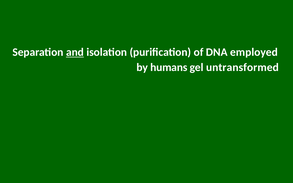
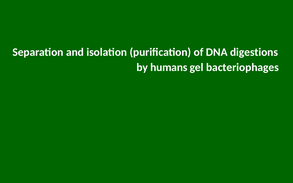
and underline: present -> none (75, 52)
employed: employed -> digestions (254, 52)
untransformed: untransformed -> bacteriophages (242, 67)
